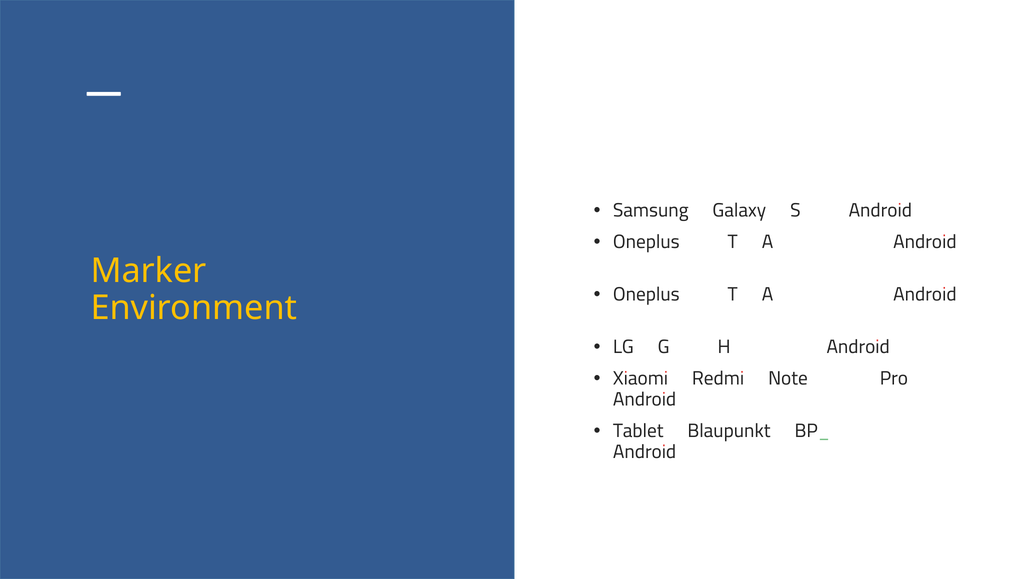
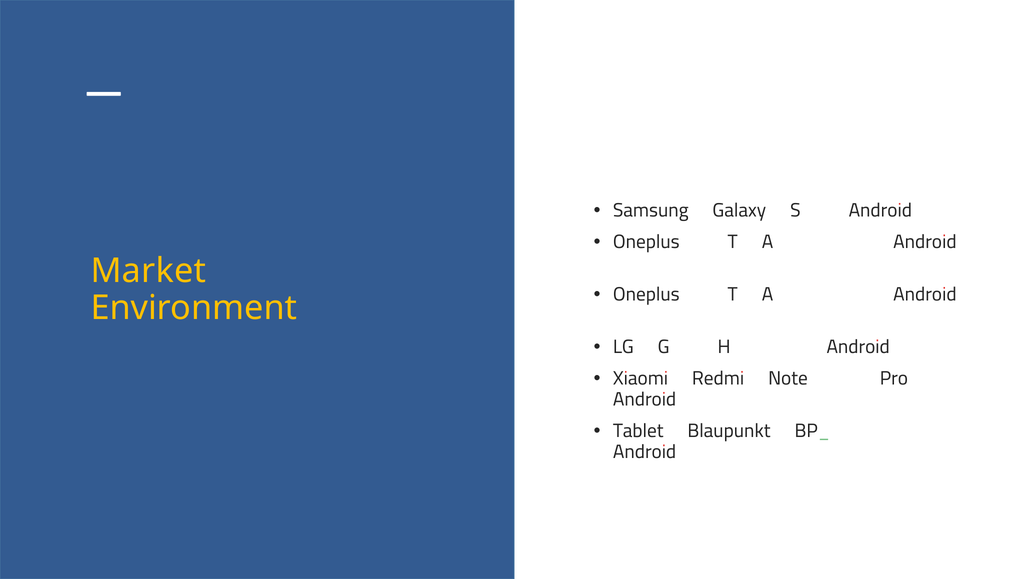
Marker: Marker -> Market (148, 270)
